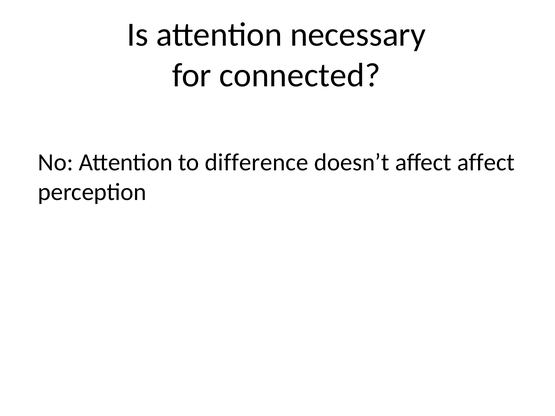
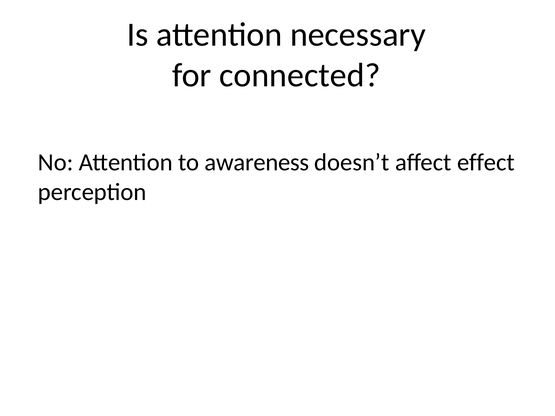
difference: difference -> awareness (257, 163)
affect affect: affect -> effect (486, 163)
